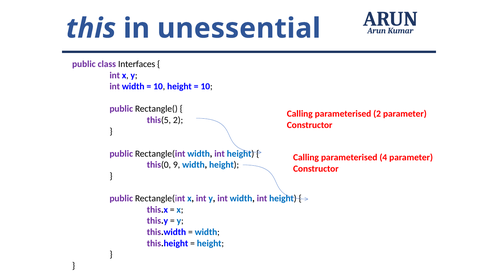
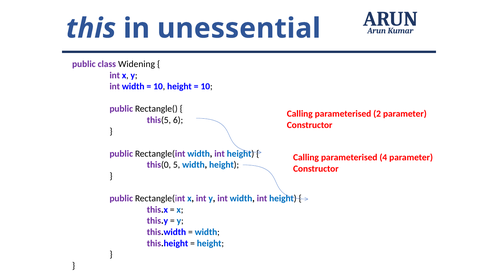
Interfaces: Interfaces -> Widening (137, 64)
this(5 2: 2 -> 6 (178, 120)
9: 9 -> 5 (177, 165)
